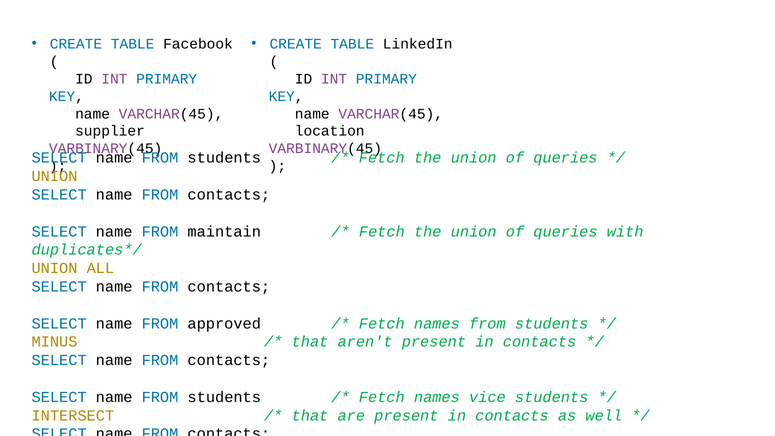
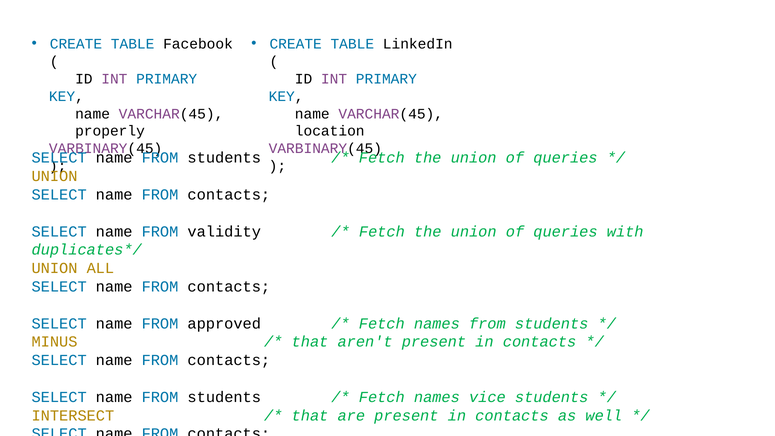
supplier: supplier -> properly (110, 131)
maintain: maintain -> validity (224, 231)
